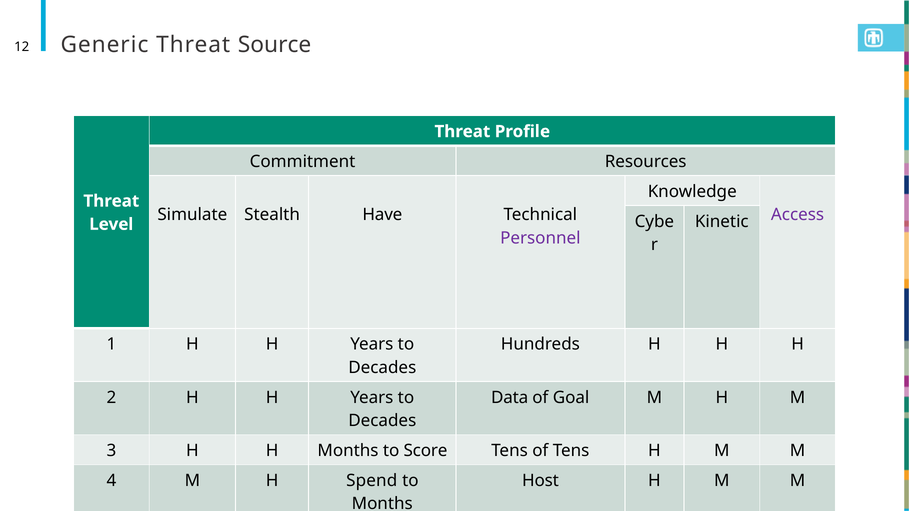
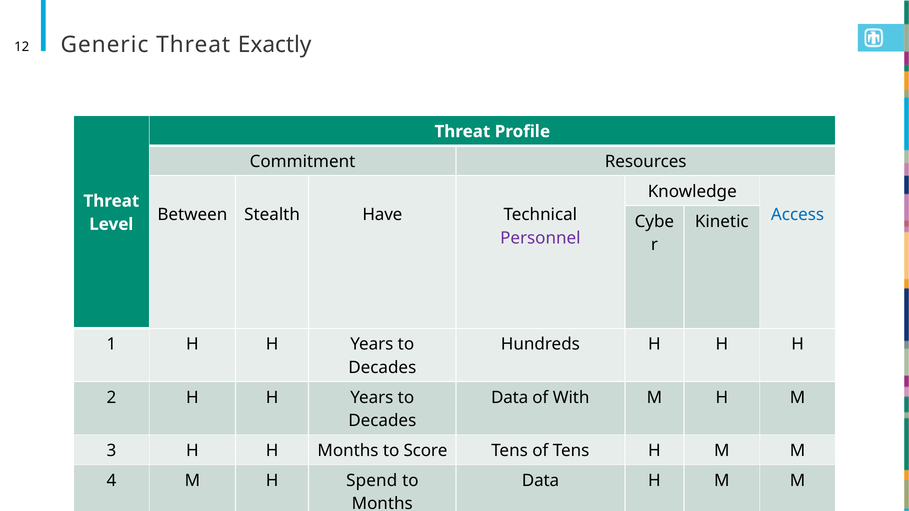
Source: Source -> Exactly (275, 45)
Simulate: Simulate -> Between (192, 215)
Access colour: purple -> blue (798, 215)
Goal: Goal -> With (571, 398)
Host: Host -> Data (540, 481)
